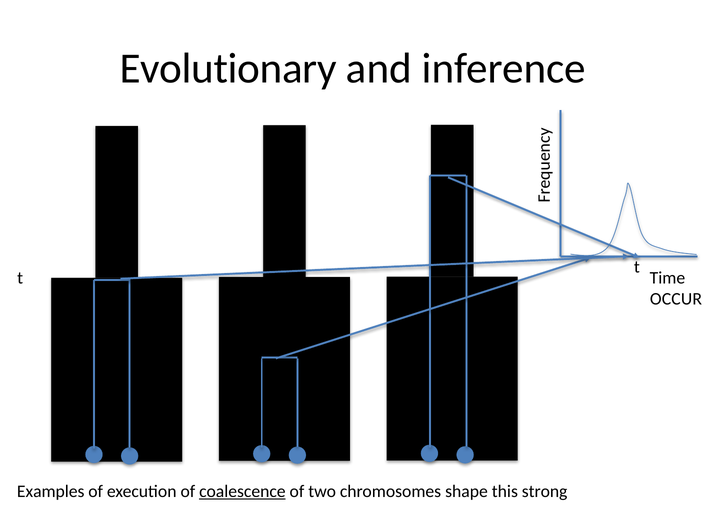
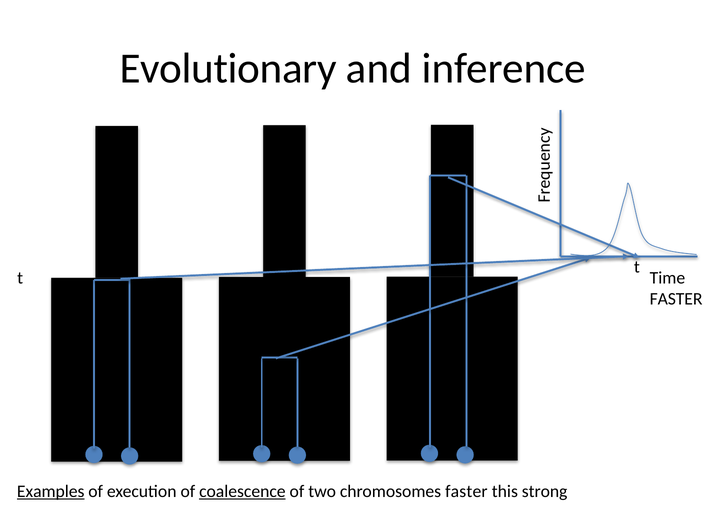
OCCUR: OCCUR -> FASTER (676, 299)
Examples underline: none -> present (51, 492)
chromosomes shape: shape -> faster (466, 492)
